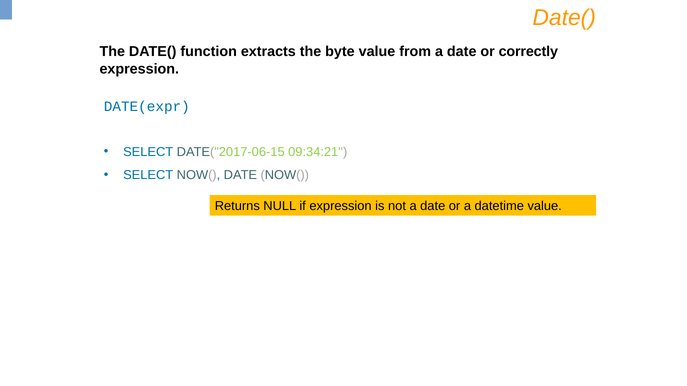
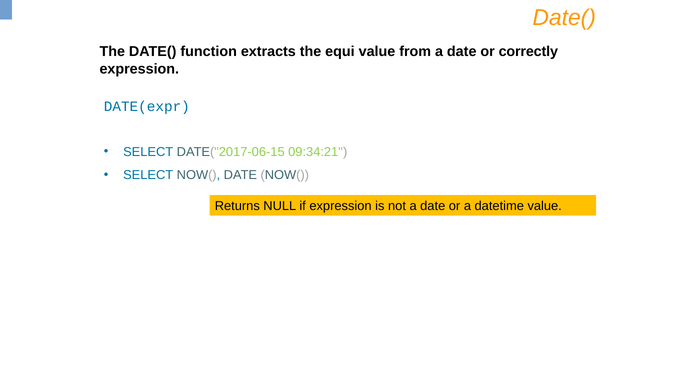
byte: byte -> equi (340, 52)
